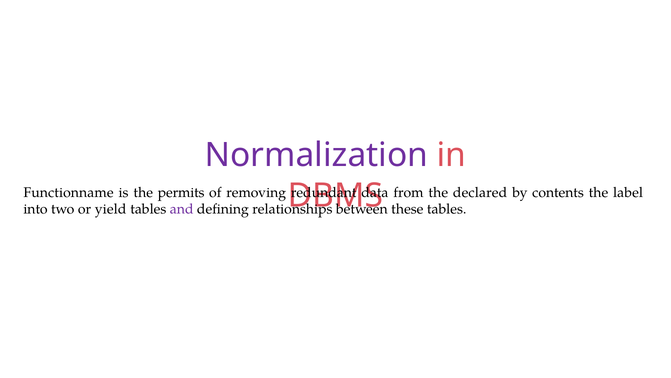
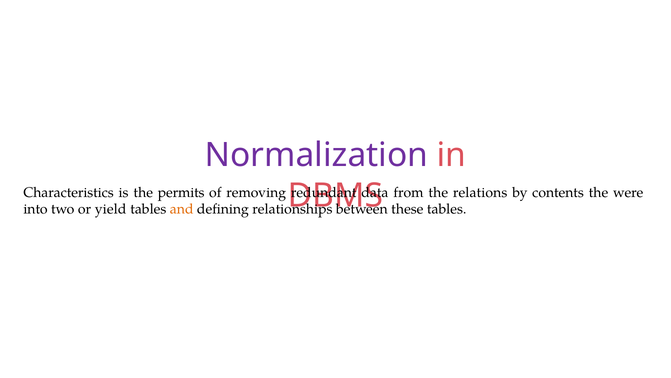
Functionname: Functionname -> Characteristics (69, 192)
declared: declared -> relations (480, 192)
label: label -> were (628, 192)
and colour: purple -> orange (182, 209)
